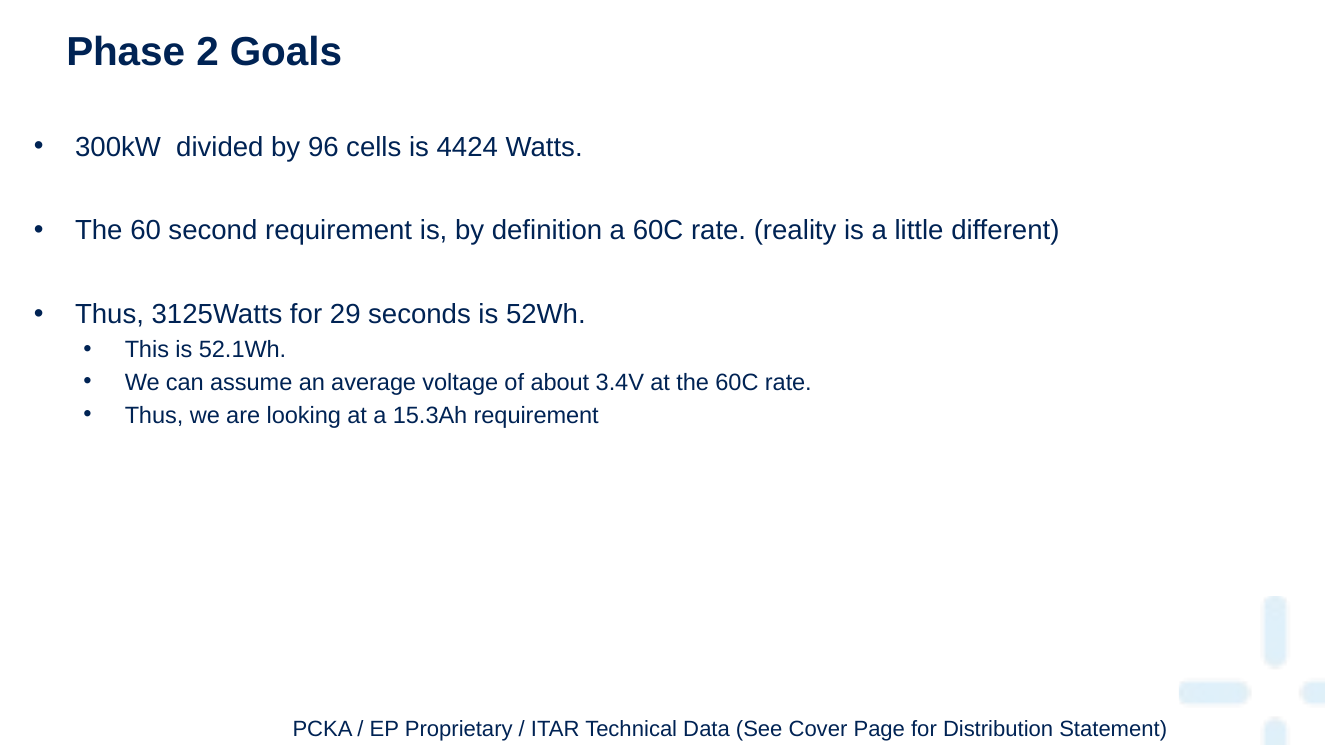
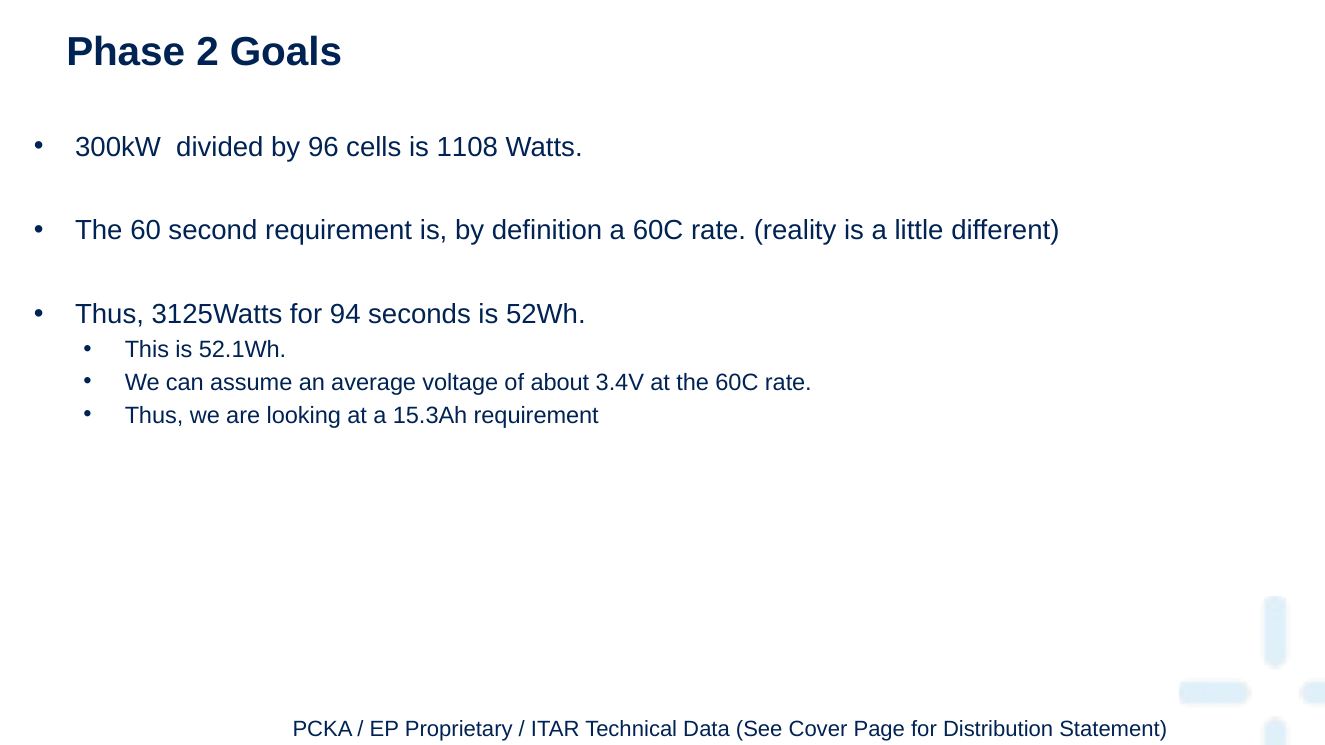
4424: 4424 -> 1108 (467, 147)
29: 29 -> 94 (345, 315)
